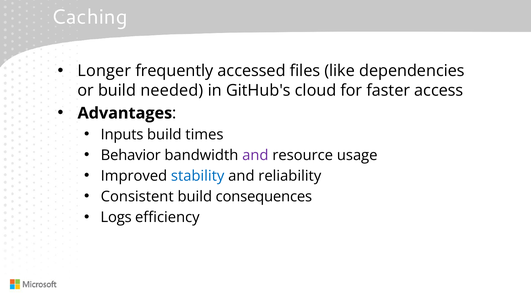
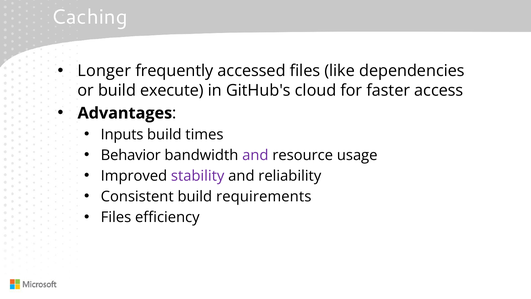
needed: needed -> execute (172, 90)
stability colour: blue -> purple (198, 176)
consequences: consequences -> requirements (264, 196)
Logs: Logs -> Files (116, 217)
